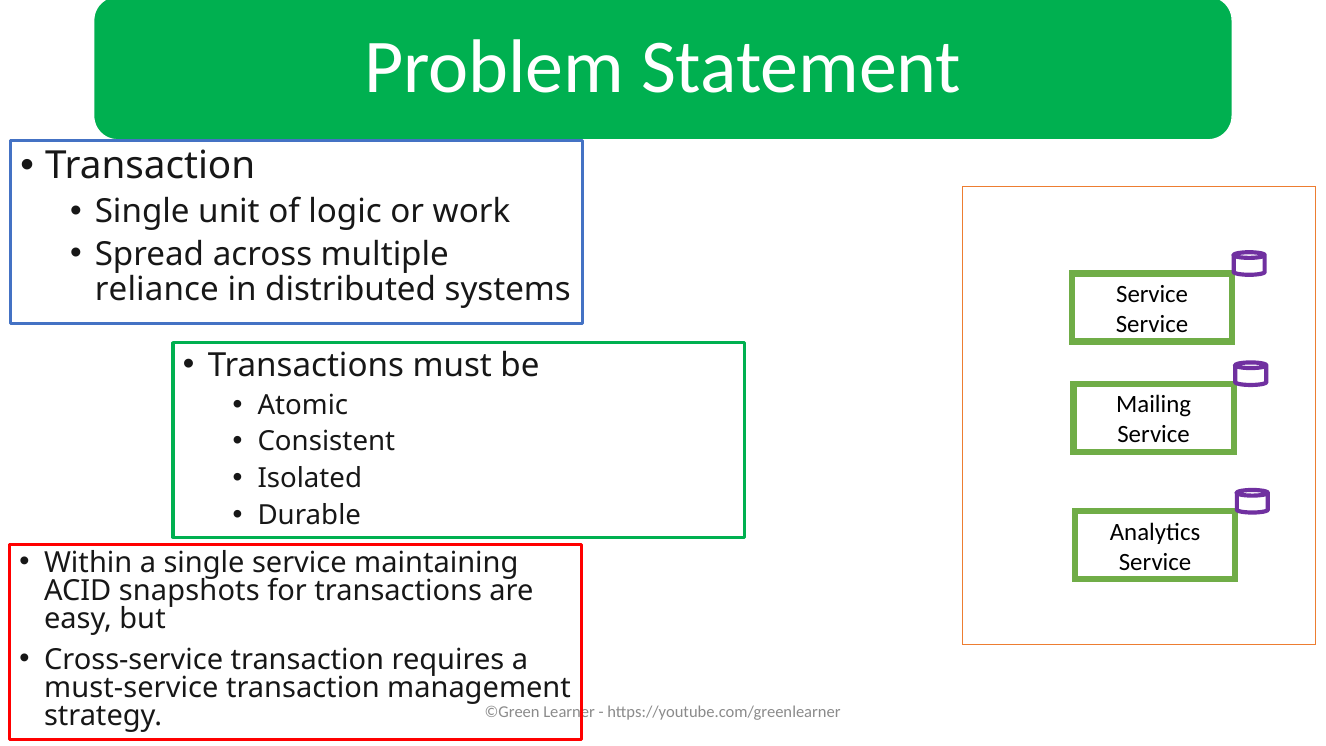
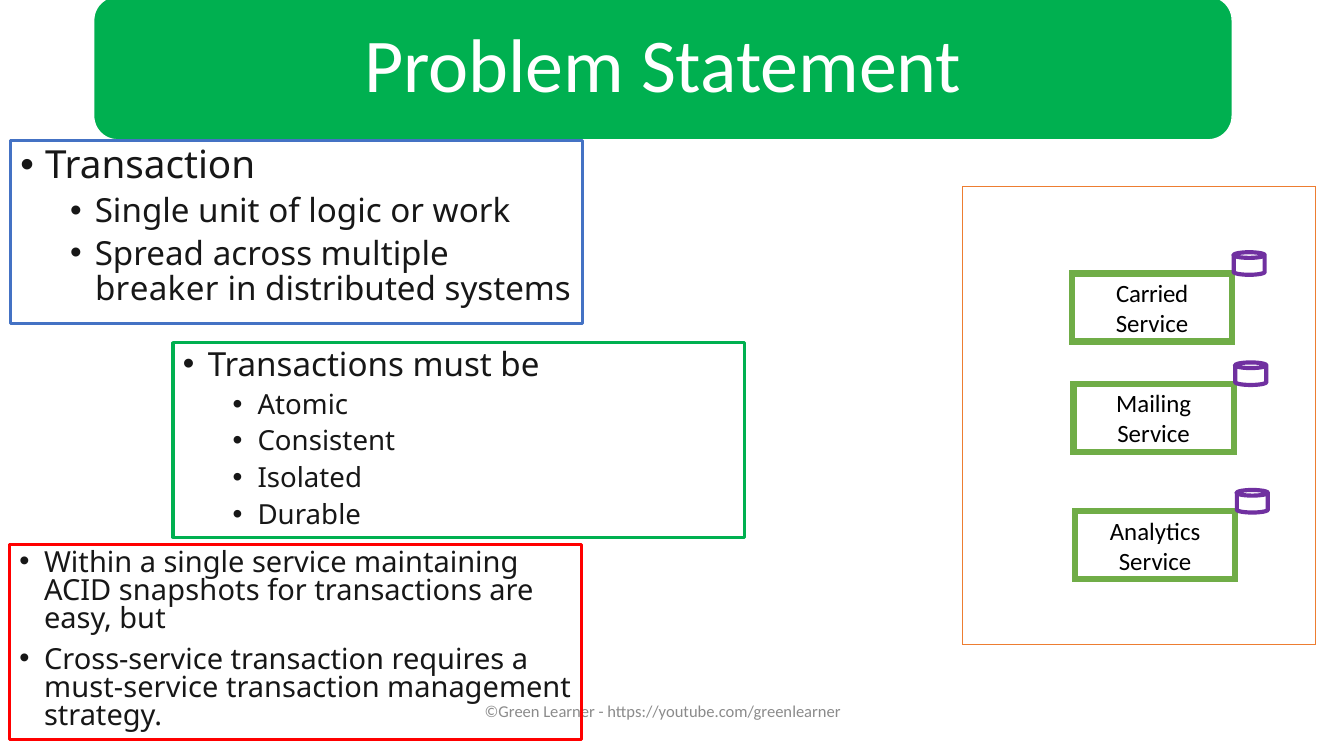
reliance: reliance -> breaker (157, 290)
Service: Service -> Carried (1152, 294)
